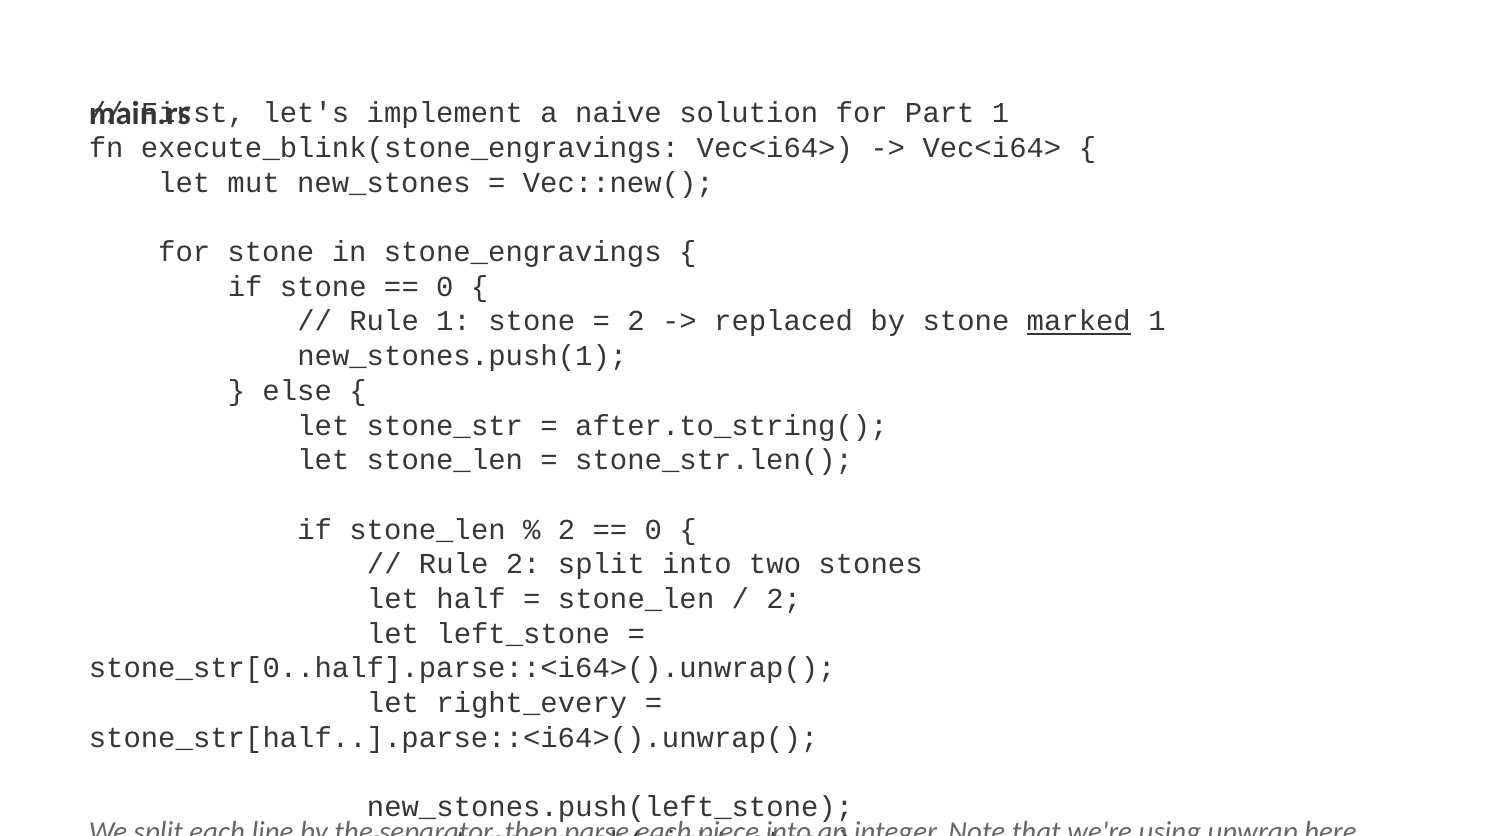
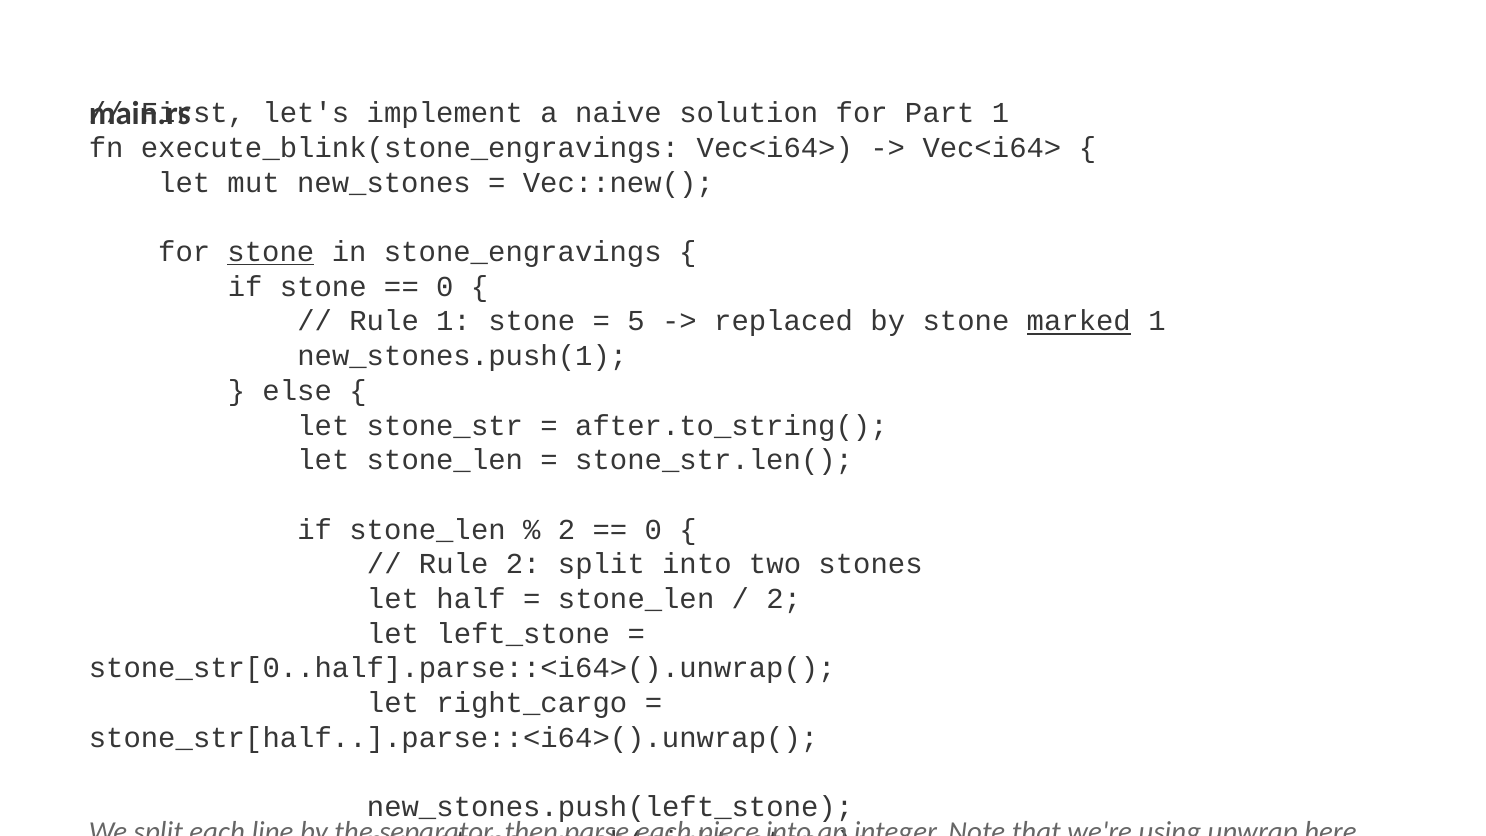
stone underline: none -> present (271, 252)
2: 2 -> 5 (636, 321)
right_every: right_every -> right_cargo (532, 703)
